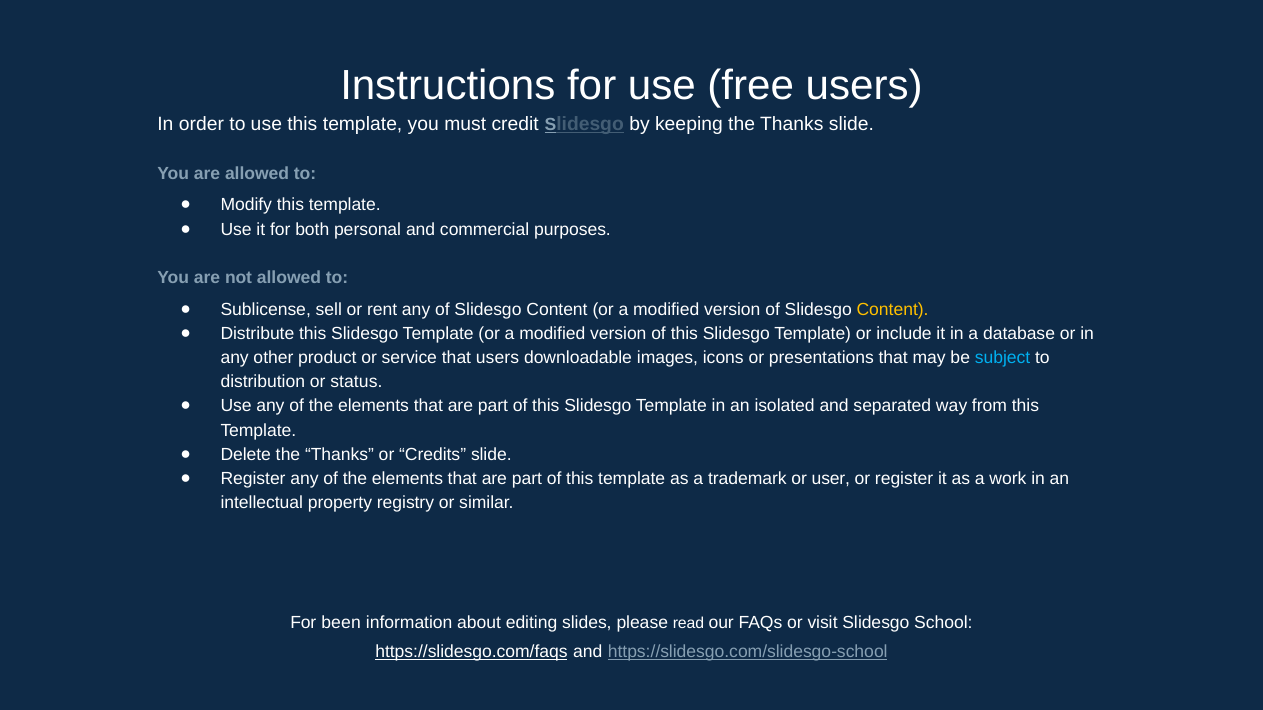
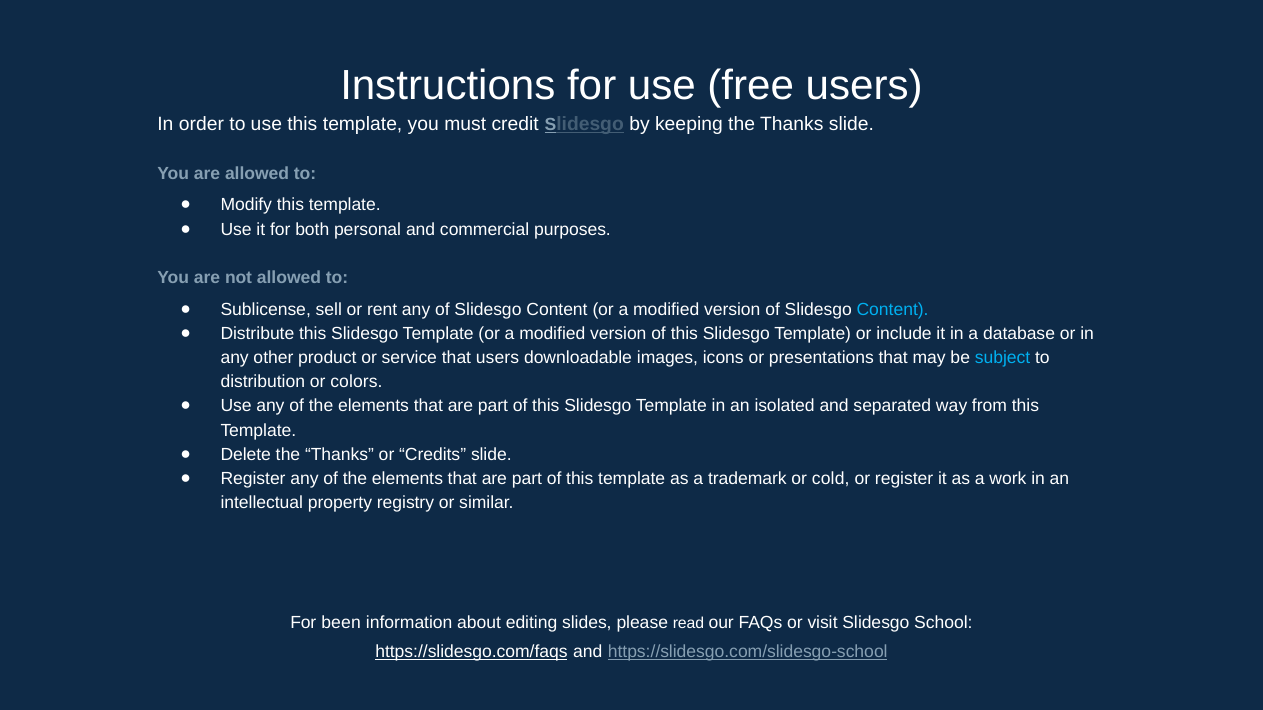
Content colour: yellow -> light blue (893, 309)
status: status -> colors (356, 382)
user: user -> cold (831, 479)
